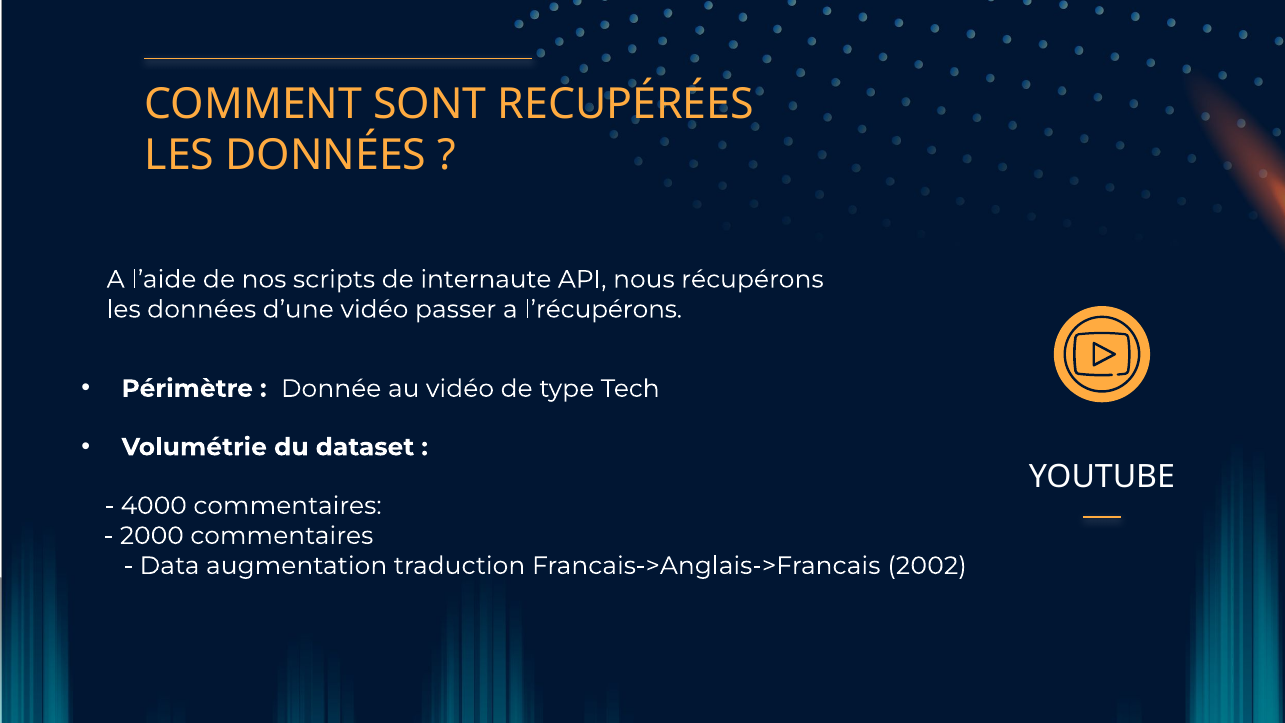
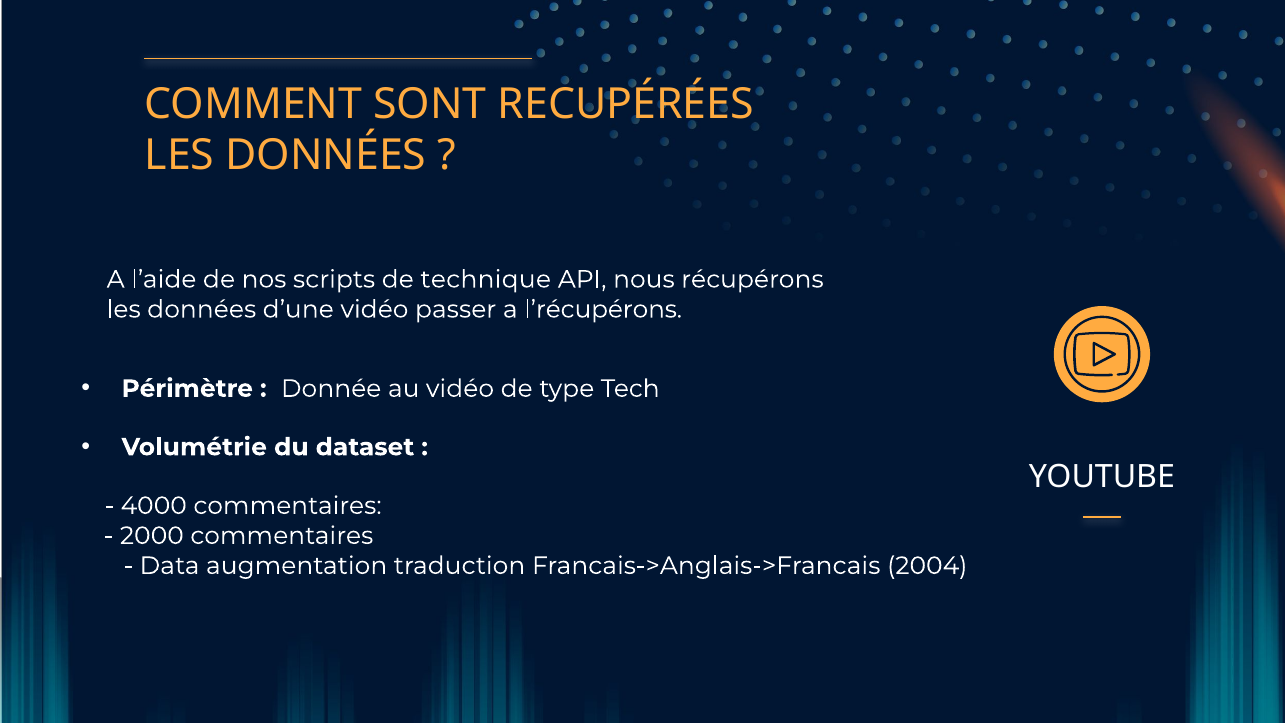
internaute: internaute -> technique (486, 279)
2002: 2002 -> 2004 (927, 566)
